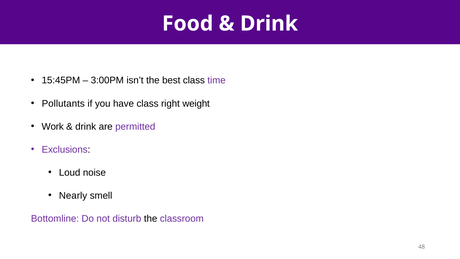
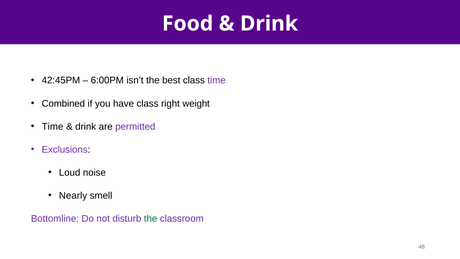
15:45PM: 15:45PM -> 42:45PM (61, 80)
3:00PM: 3:00PM -> 6:00PM (107, 80)
Pollutants: Pollutants -> Combined (63, 103)
Work: Work -> Time (53, 126)
the colour: black -> green (151, 218)
